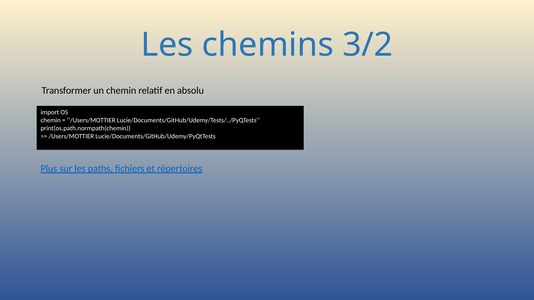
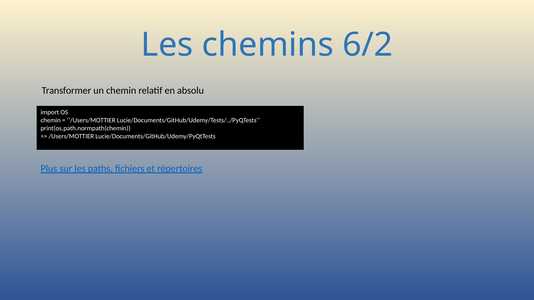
3/2: 3/2 -> 6/2 (368, 45)
